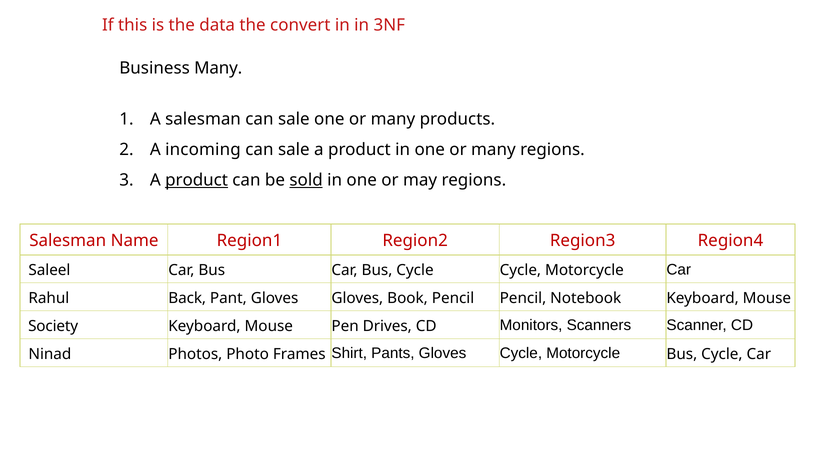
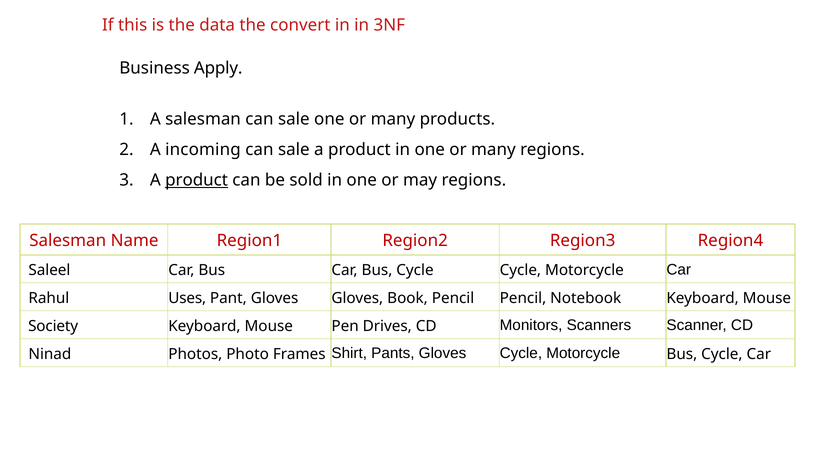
Business Many: Many -> Apply (218, 68)
sold underline: present -> none (306, 180)
Back: Back -> Uses (187, 298)
